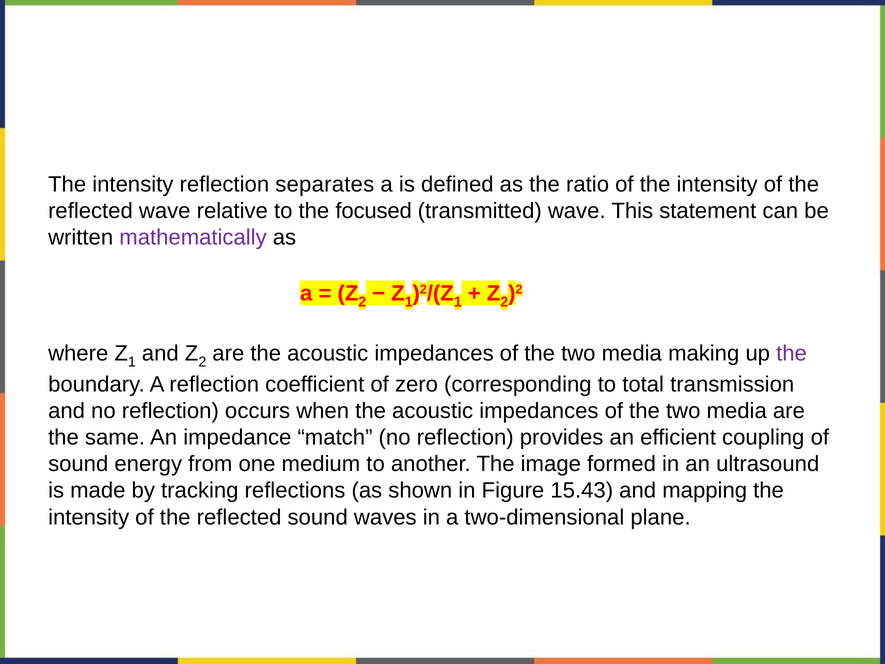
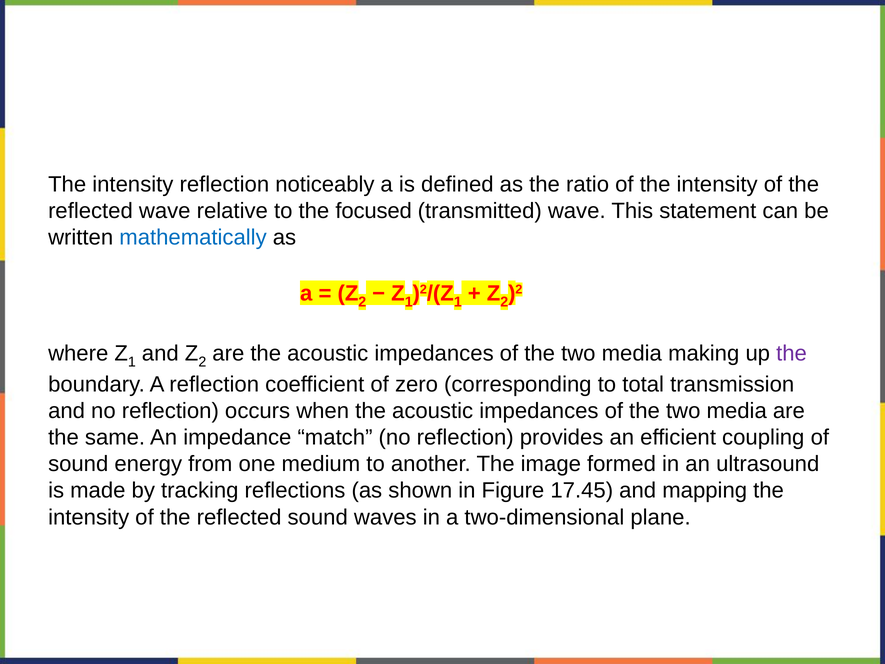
separates: separates -> noticeably (325, 184)
mathematically colour: purple -> blue (193, 238)
15.43: 15.43 -> 17.45 (582, 490)
